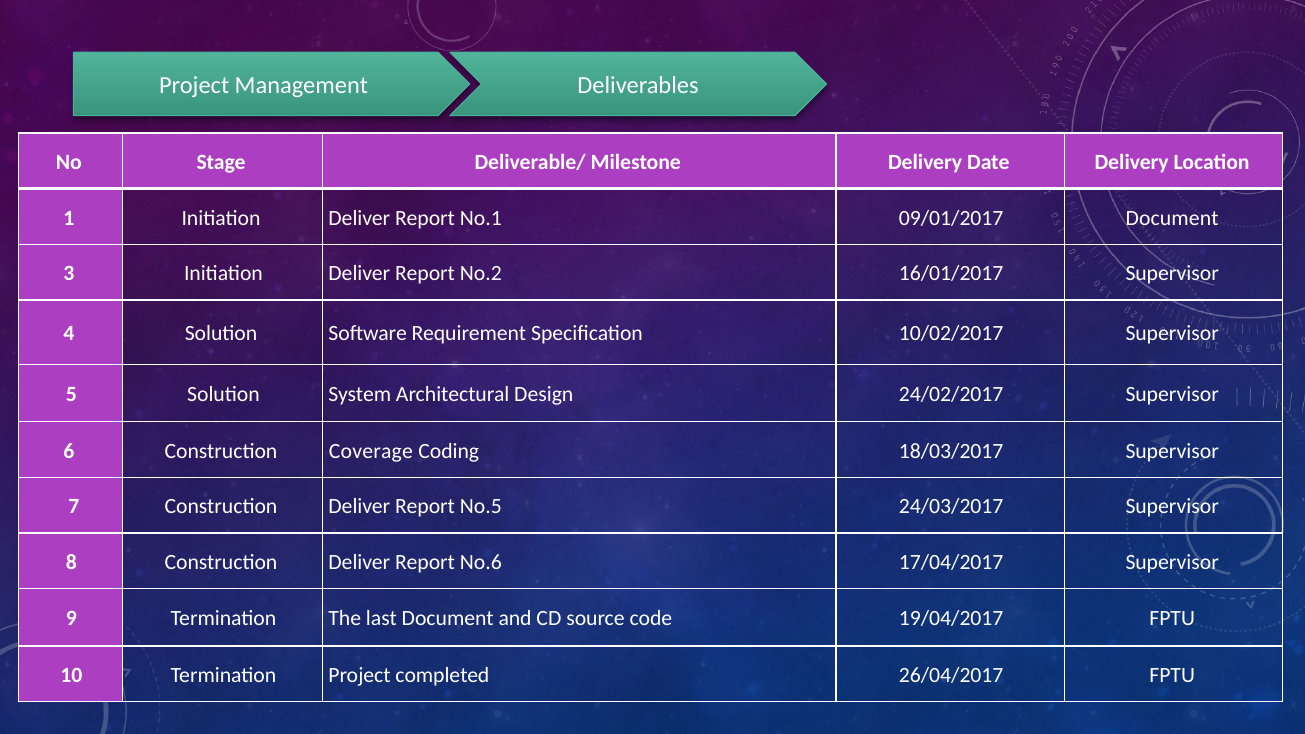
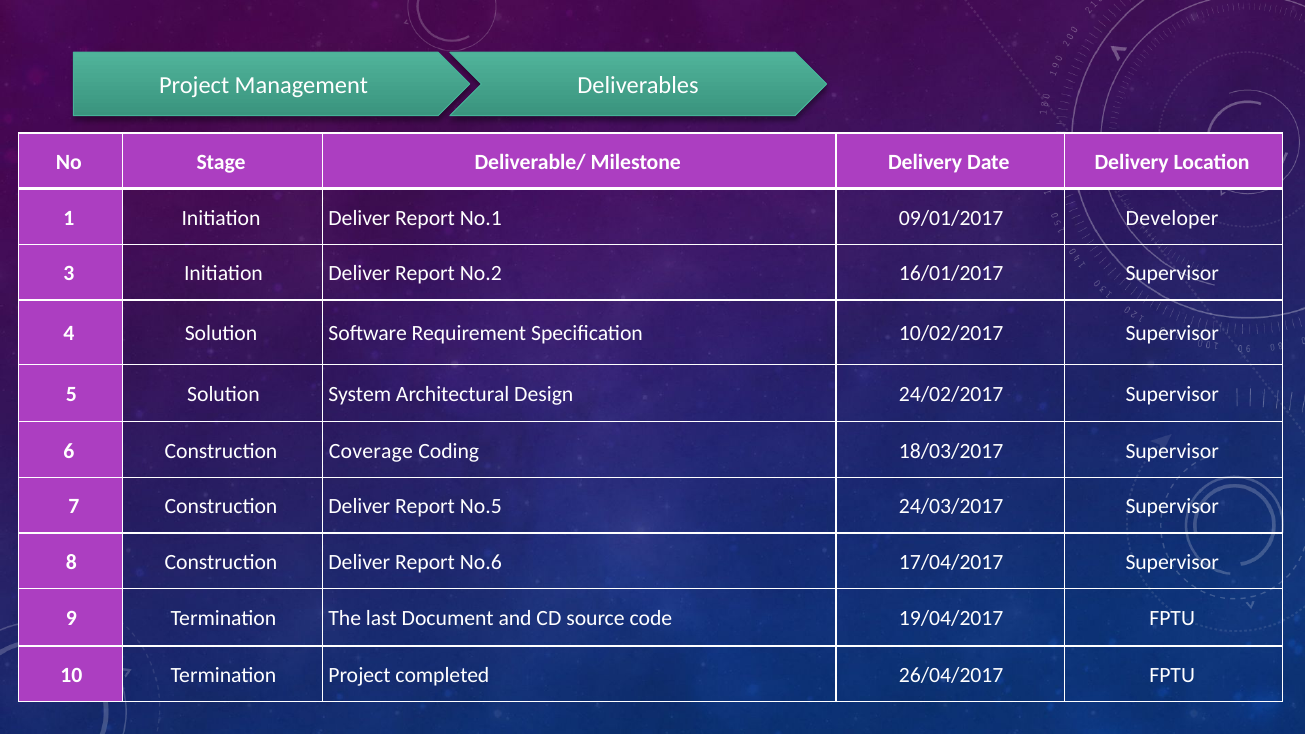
09/01/2017 Document: Document -> Developer (1172, 218)
